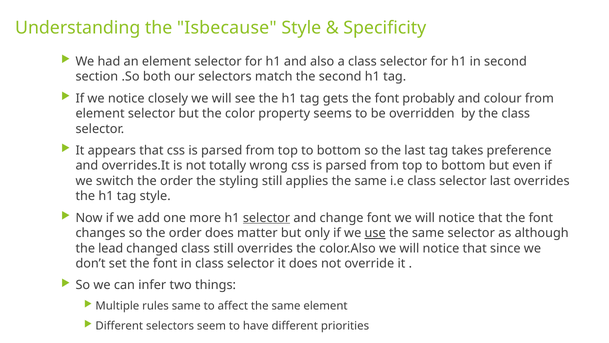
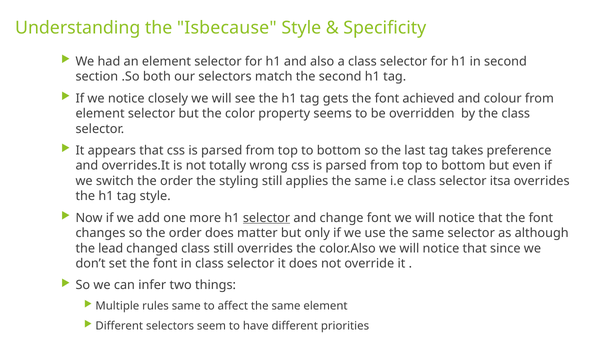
probably: probably -> achieved (428, 98)
selector last: last -> itsa (500, 181)
use underline: present -> none (375, 233)
